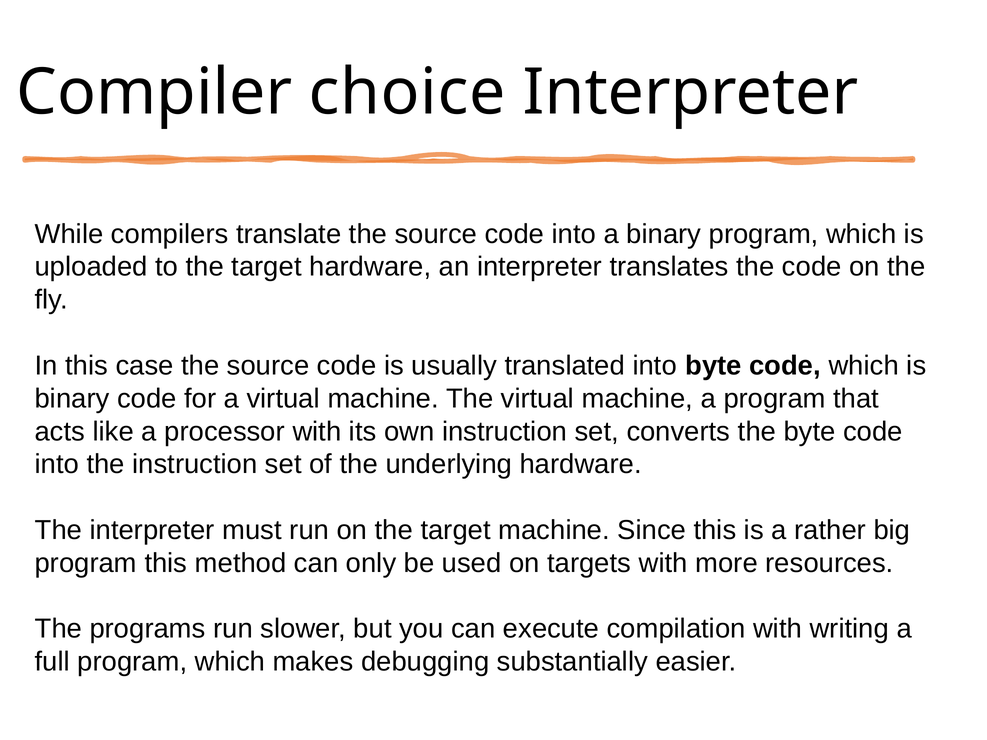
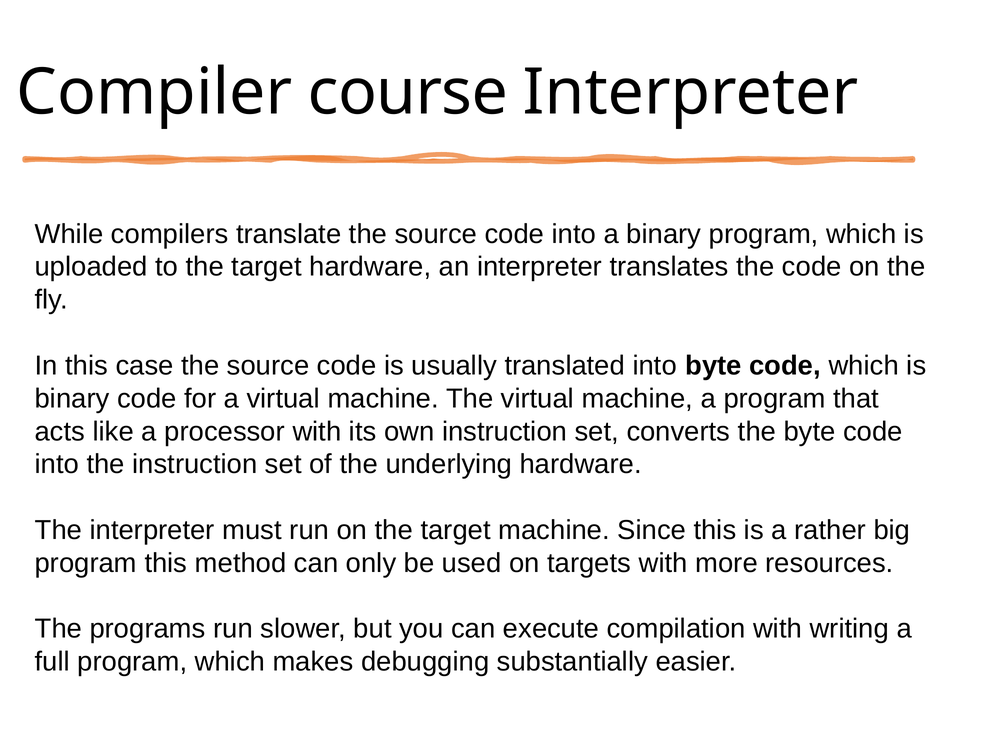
choice: choice -> course (408, 92)
